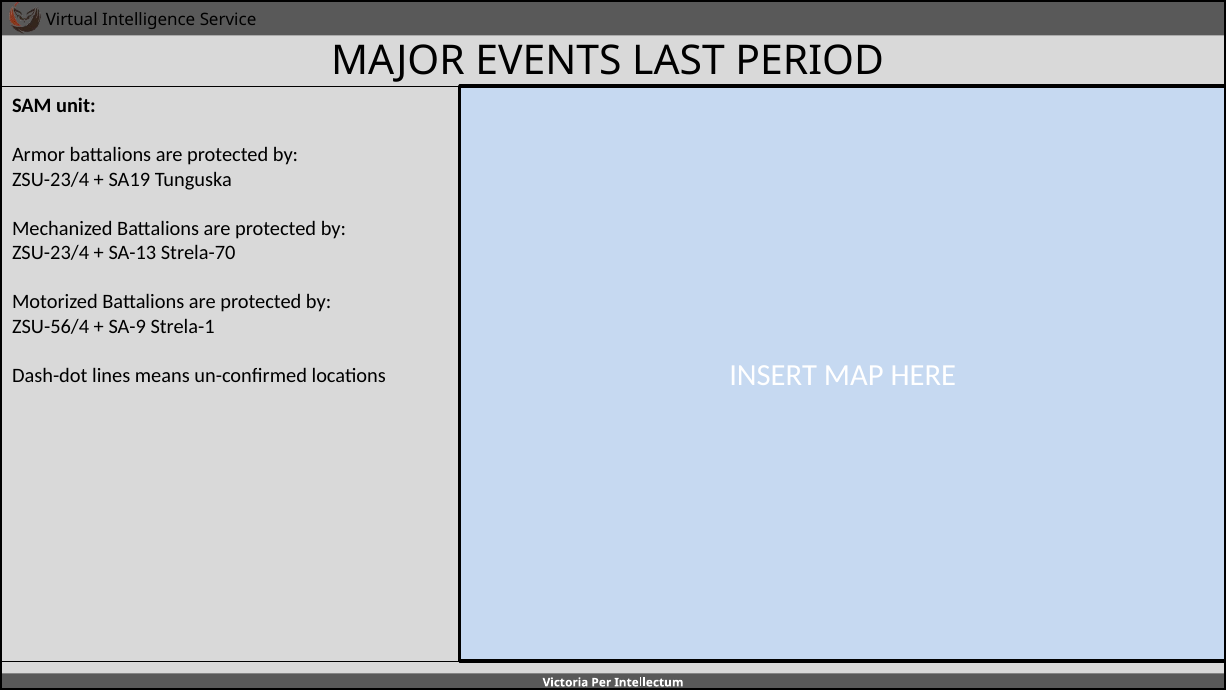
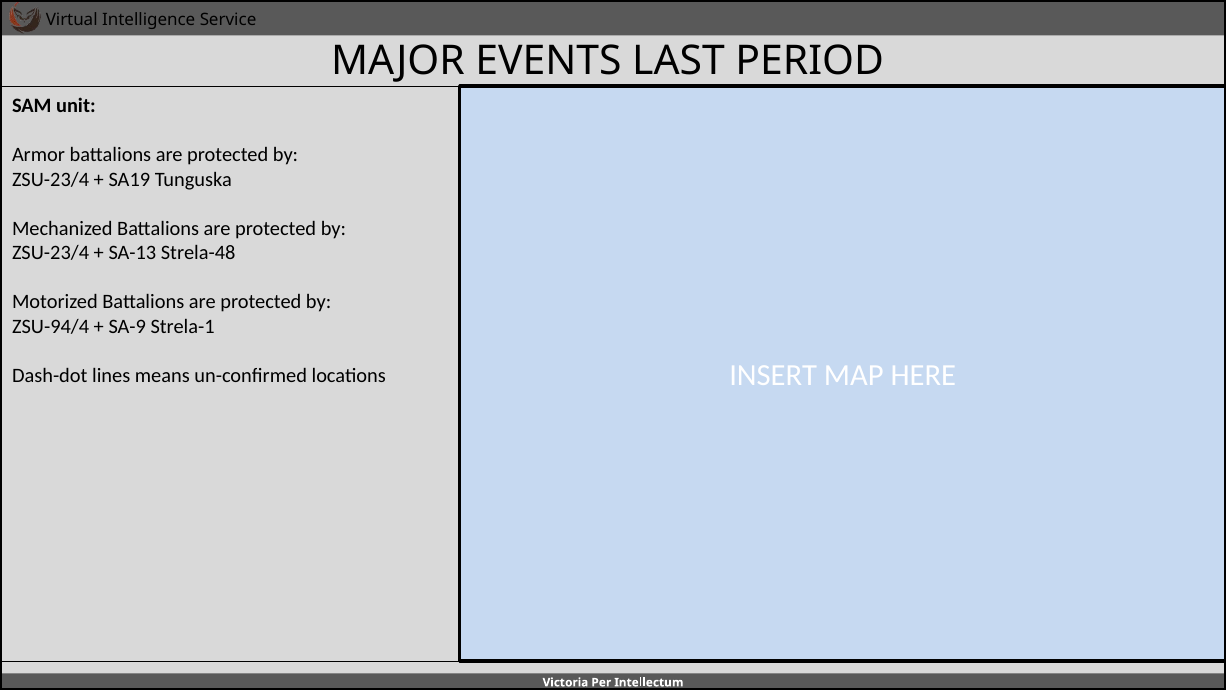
Strela-70: Strela-70 -> Strela-48 (198, 253)
ZSU-56/4: ZSU-56/4 -> ZSU-94/4 (51, 327)
